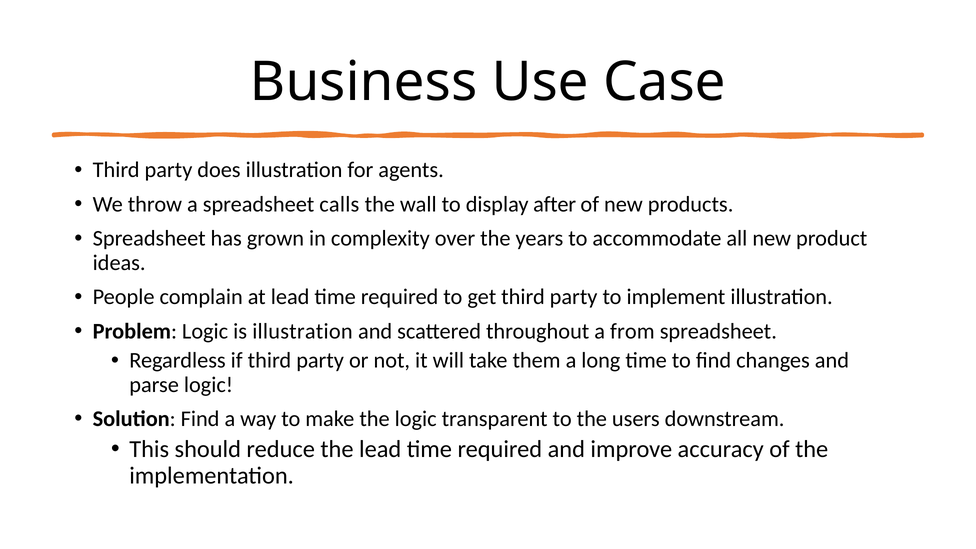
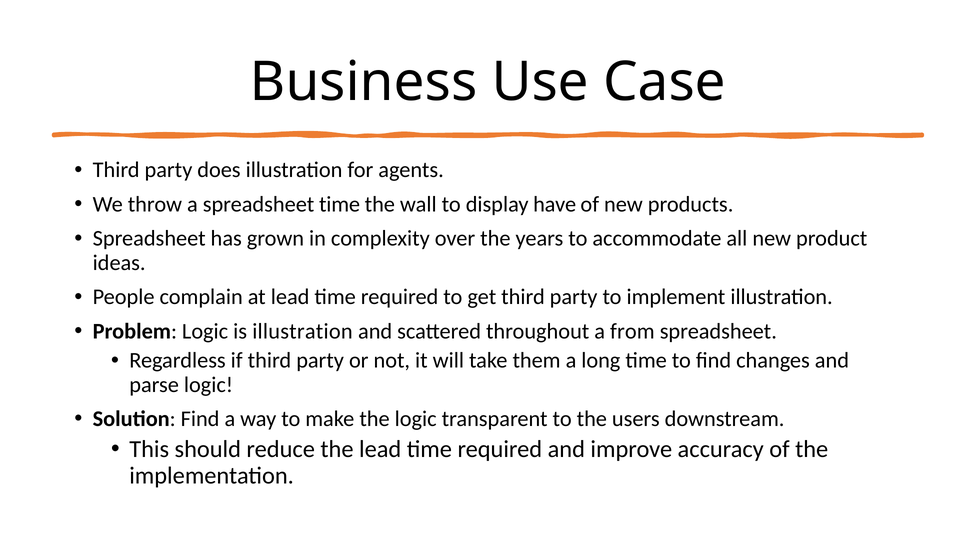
spreadsheet calls: calls -> time (340, 204)
after: after -> have (555, 204)
